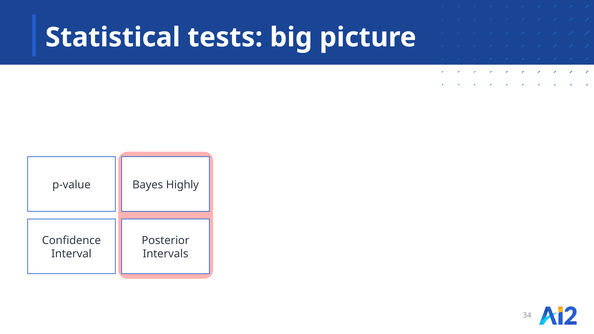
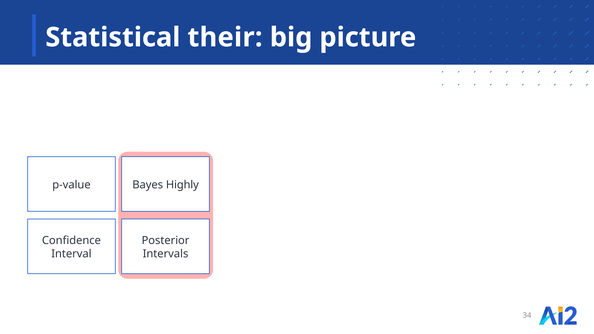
tests: tests -> their (225, 37)
